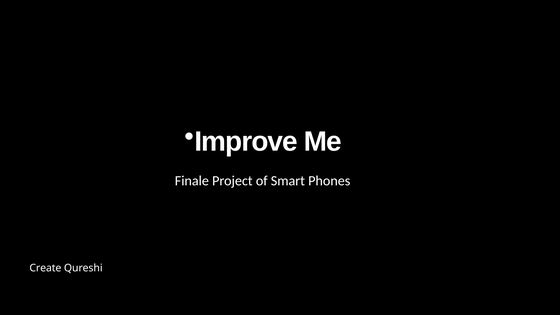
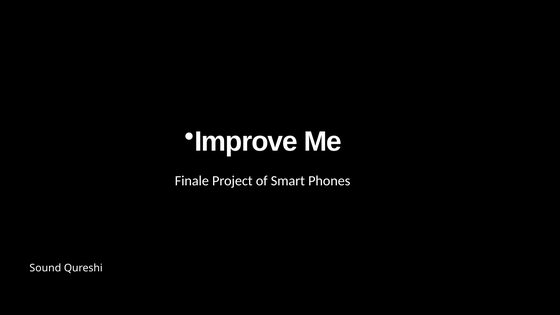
Create: Create -> Sound (45, 268)
